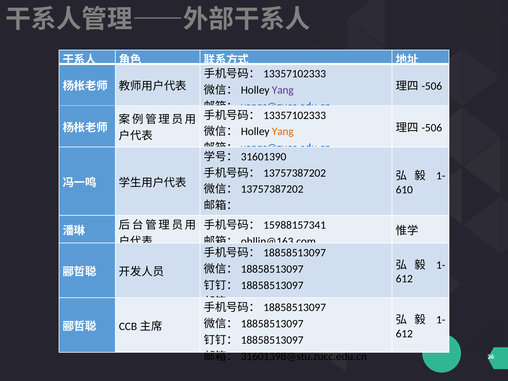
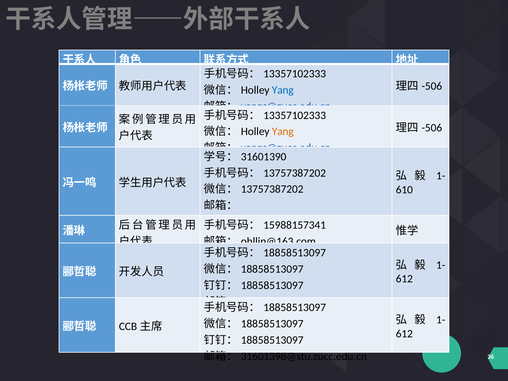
Yang colour: purple -> blue (283, 90)
